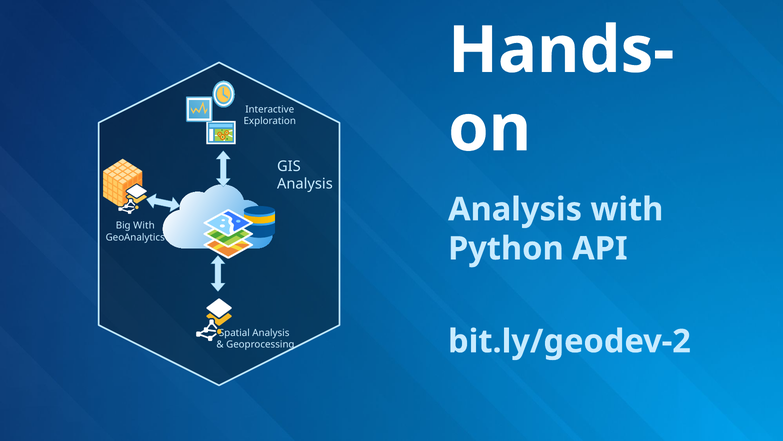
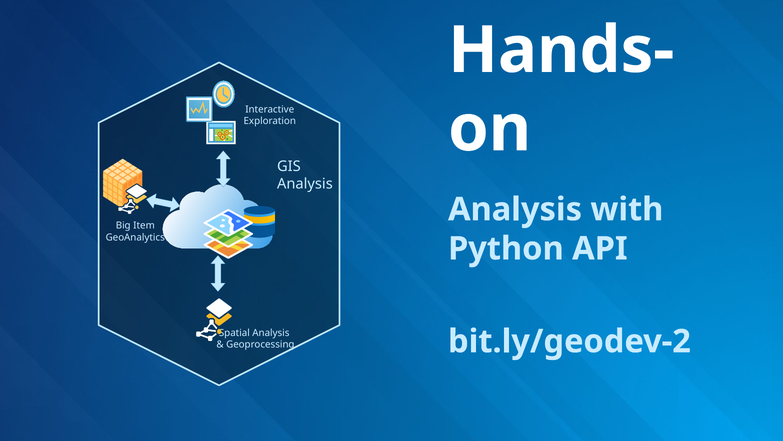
Big With: With -> Item (144, 225)
